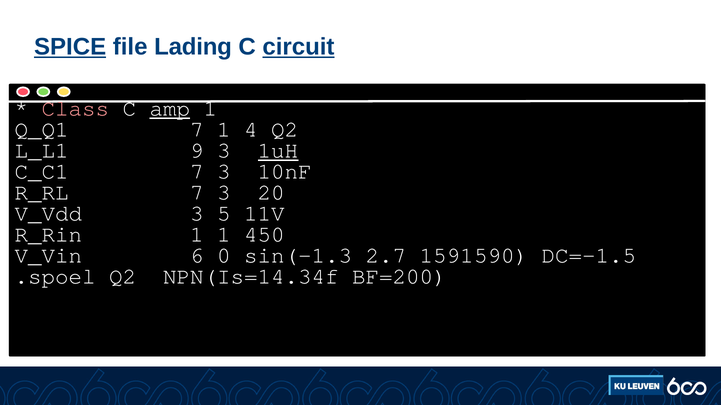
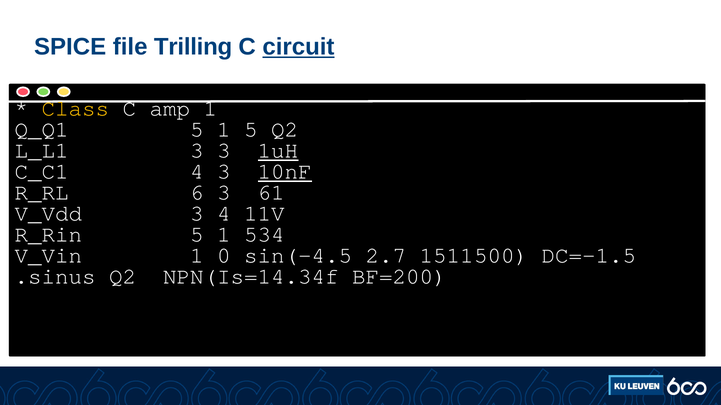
SPICE underline: present -> none (70, 47)
Lading: Lading -> Trilling (193, 47)
Class colour: pink -> yellow (75, 109)
amp underline: present -> none (170, 109)
Q_Q1 7: 7 -> 5 (197, 130)
1 4: 4 -> 5 (251, 130)
L_L1 9: 9 -> 3 (197, 151)
C_C1 7: 7 -> 4 (197, 172)
10nF underline: none -> present (285, 172)
R_RL 7: 7 -> 6 (197, 193)
20: 20 -> 61 (271, 193)
3 5: 5 -> 4 (224, 214)
R_Rin 1: 1 -> 5 (197, 235)
450: 450 -> 534 (265, 235)
V_Vin 6: 6 -> 1 (197, 256)
sin(-1.3: sin(-1.3 -> sin(-4.5 (298, 256)
1591590: 1591590 -> 1511500 (474, 256)
.spoel: .spoel -> .sinus (55, 277)
